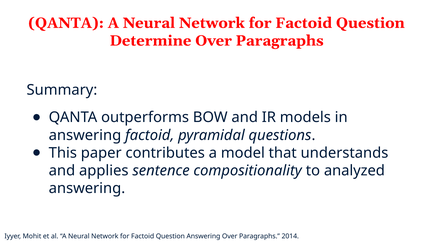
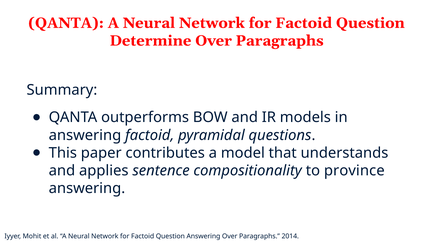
analyzed: analyzed -> province (354, 171)
